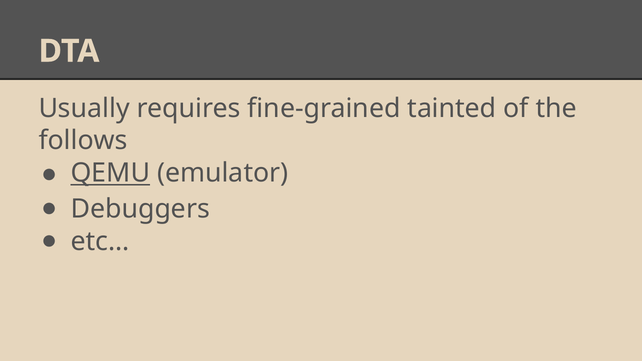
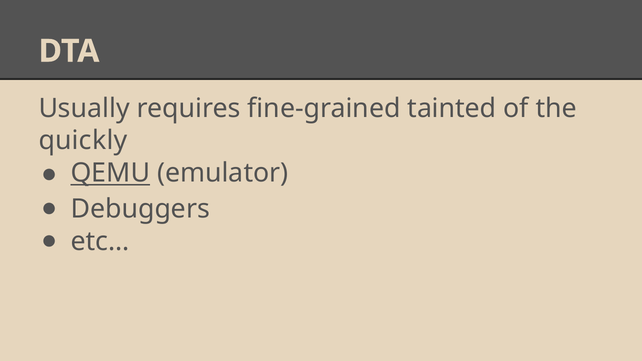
follows: follows -> quickly (83, 141)
